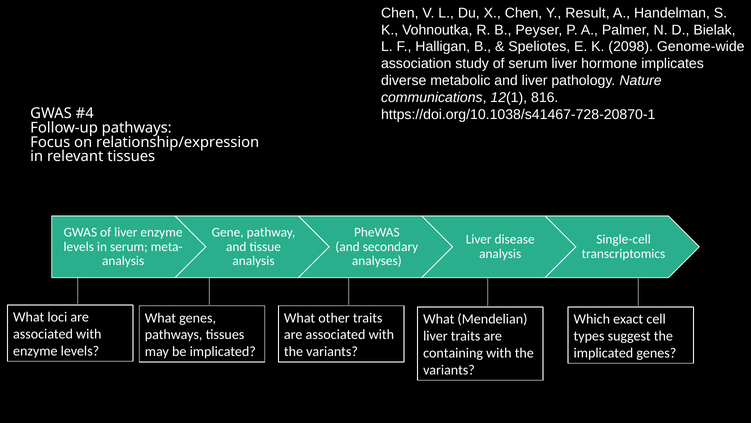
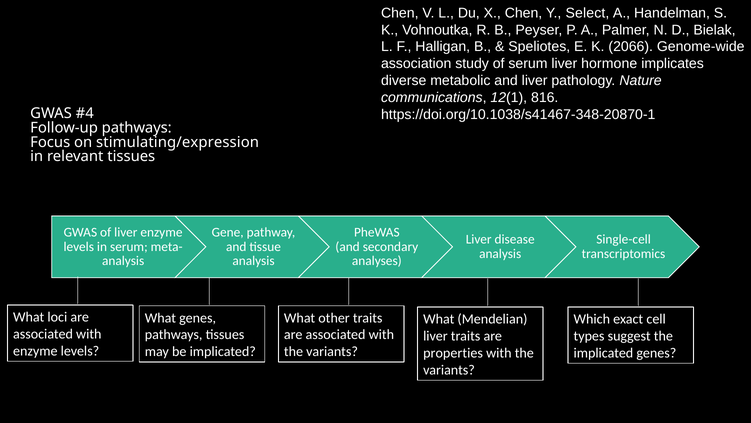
Result: Result -> Select (587, 13)
2098: 2098 -> 2066 (631, 47)
https://doi.org/10.1038/s41467-728-20870-1: https://doi.org/10.1038/s41467-728-20870-1 -> https://doi.org/10.1038/s41467-348-20870-1 (518, 114)
relationship/expression: relationship/expression -> stimulating/expression (178, 142)
containing: containing -> properties (453, 353)
